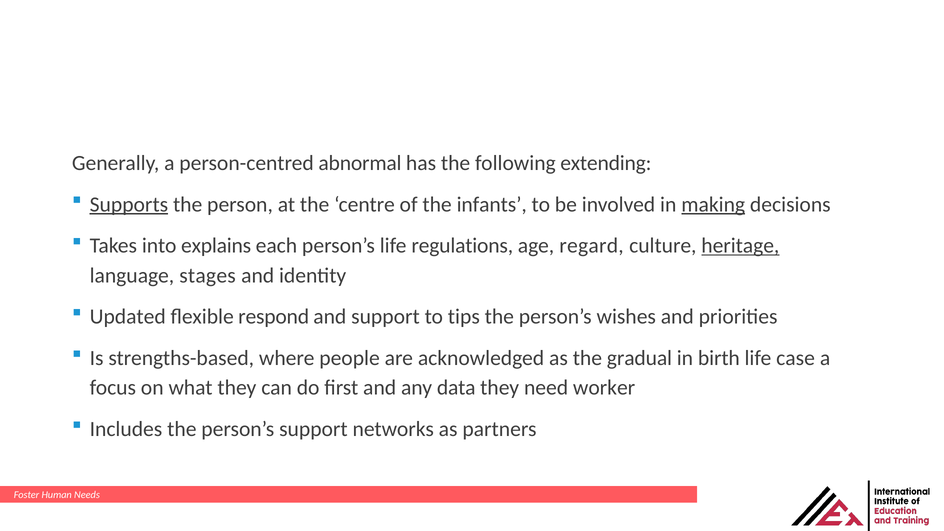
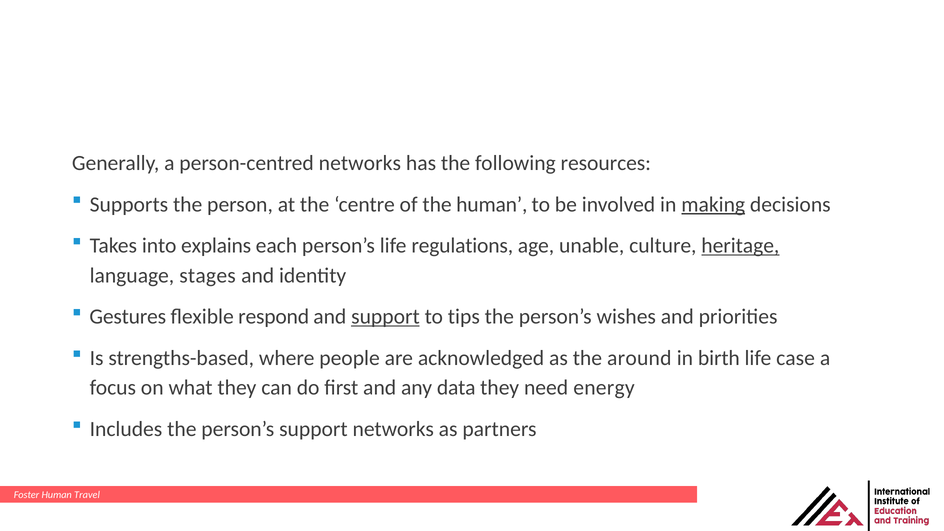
person-centred abnormal: abnormal -> networks (360, 163)
extending: extending -> resources (606, 163)
Supports underline: present -> none (129, 204)
the infants: infants -> human (492, 204)
regard: regard -> unable (592, 246)
Updated: Updated -> Gestures (128, 317)
support underline: none -> present (385, 317)
gradual: gradual -> around (639, 358)
worker: worker -> energy (604, 388)
Needs: Needs -> Travel (87, 495)
